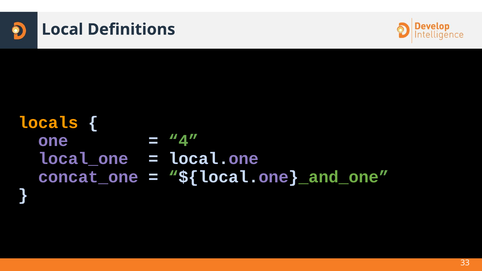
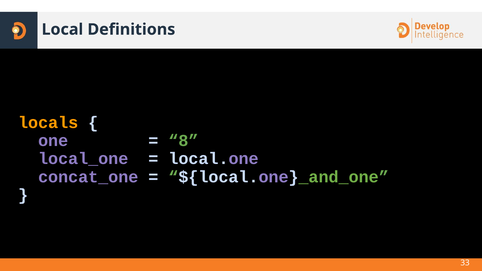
4: 4 -> 8 (183, 141)
